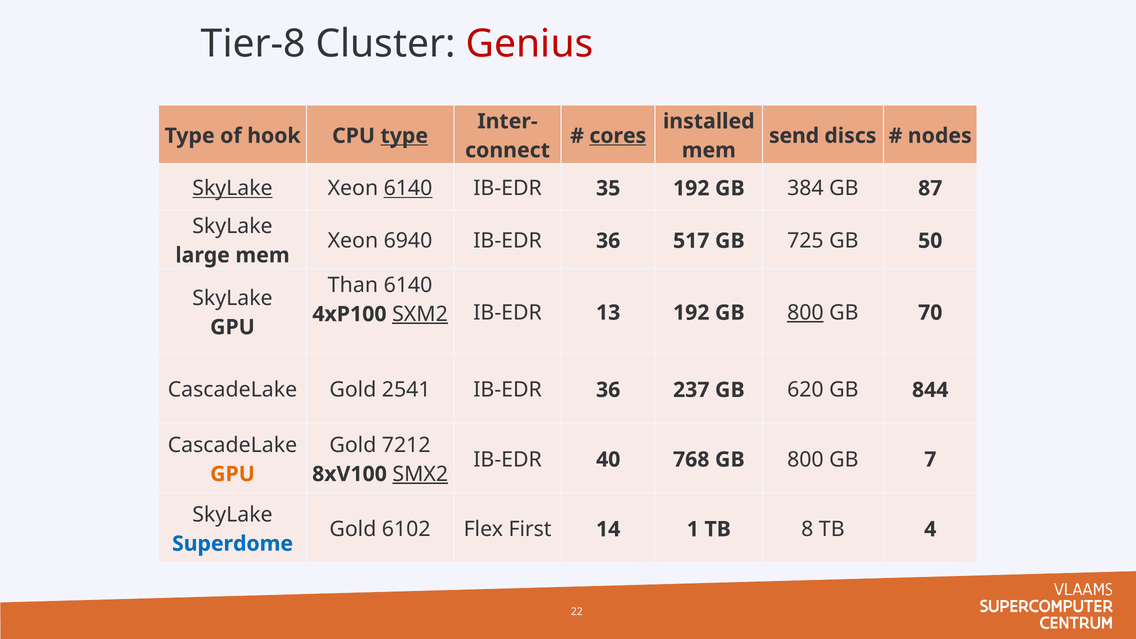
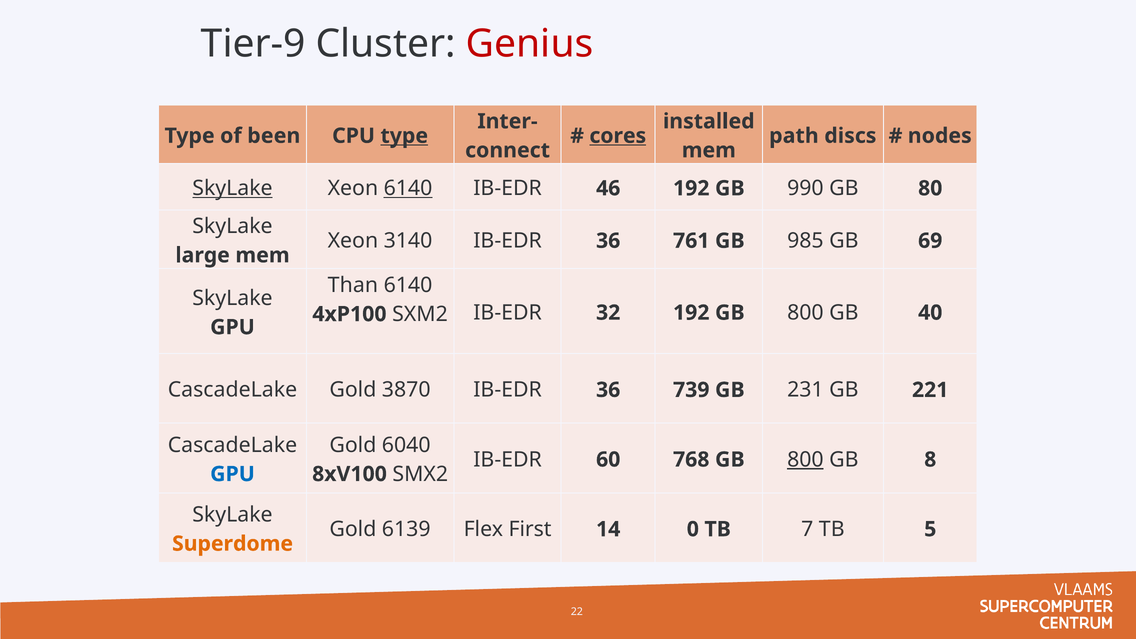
Tier-8: Tier-8 -> Tier-9 (253, 44)
hook: hook -> been (274, 136)
send: send -> path (794, 136)
35: 35 -> 46 (608, 188)
384: 384 -> 990 (805, 188)
87: 87 -> 80 (930, 188)
6940: 6940 -> 3140 (408, 241)
517: 517 -> 761 (691, 241)
725: 725 -> 985 (805, 241)
50: 50 -> 69 (930, 241)
SXM2 underline: present -> none (420, 314)
13: 13 -> 32 (608, 313)
800 underline: present -> none (805, 313)
70: 70 -> 40 (930, 313)
2541: 2541 -> 3870 (406, 390)
237: 237 -> 739 (691, 390)
620: 620 -> 231 (805, 390)
844: 844 -> 221 (930, 390)
7212: 7212 -> 6040 (406, 445)
40: 40 -> 60 (608, 460)
800 underline: none -> present (805, 460)
7: 7 -> 8 (930, 460)
GPU colour: orange -> blue (232, 474)
SMX2 underline: present -> none (420, 474)
6102: 6102 -> 6139 (406, 529)
1: 1 -> 0 (693, 529)
8: 8 -> 7 (807, 529)
4: 4 -> 5 (930, 529)
Superdome colour: blue -> orange (233, 544)
